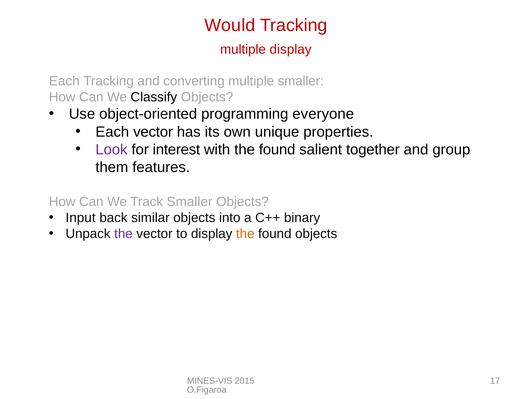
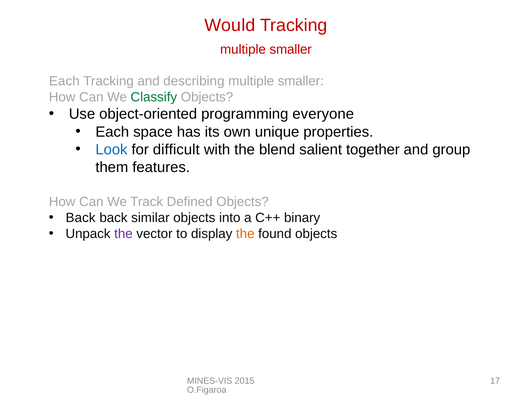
display: display -> smaller (291, 49)
converting: converting -> describing (194, 81)
Classify colour: black -> green (154, 97)
Each vector: vector -> space (153, 132)
Look colour: purple -> blue (111, 150)
interest: interest -> difficult (176, 150)
with the found: found -> blend (277, 150)
Track Smaller: Smaller -> Defined (190, 202)
Input: Input -> Back (81, 218)
